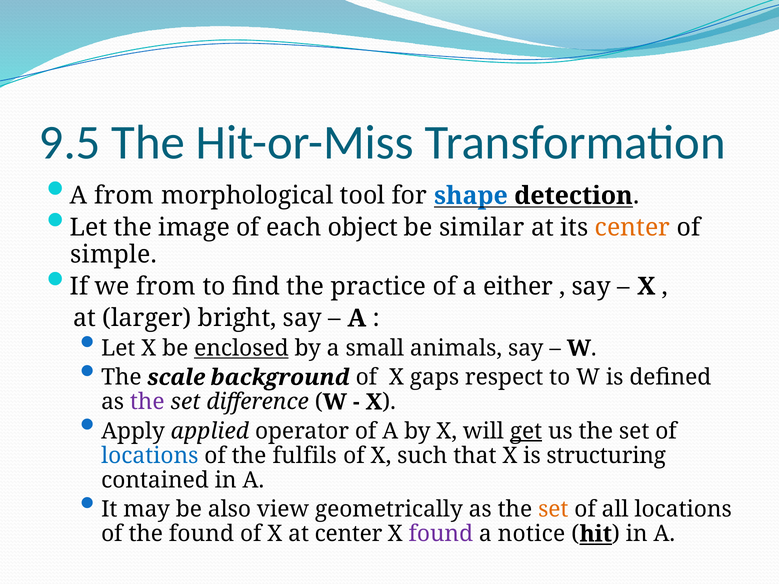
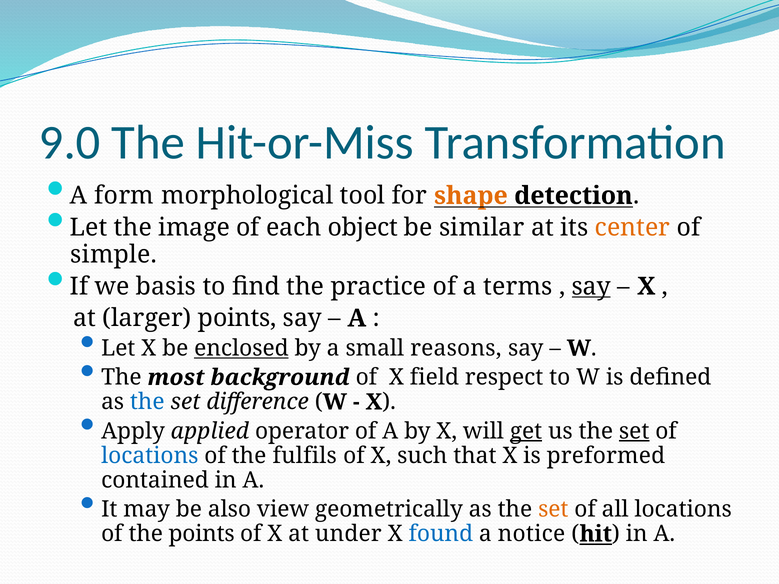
9.5: 9.5 -> 9.0 (70, 143)
A from: from -> form (124, 196)
shape colour: blue -> orange (471, 196)
we from: from -> basis (166, 286)
either: either -> terms (518, 286)
say underline: none -> present (591, 286)
larger bright: bright -> points (237, 318)
animals: animals -> reasons (456, 348)
scale: scale -> most (176, 378)
gaps: gaps -> field (434, 378)
the colour: purple -> blue (147, 402)
set underline: none -> present (634, 431)
structuring: structuring -> preformed (606, 456)
the found: found -> points (202, 534)
at center: center -> under (348, 534)
found colour: purple -> blue (441, 534)
